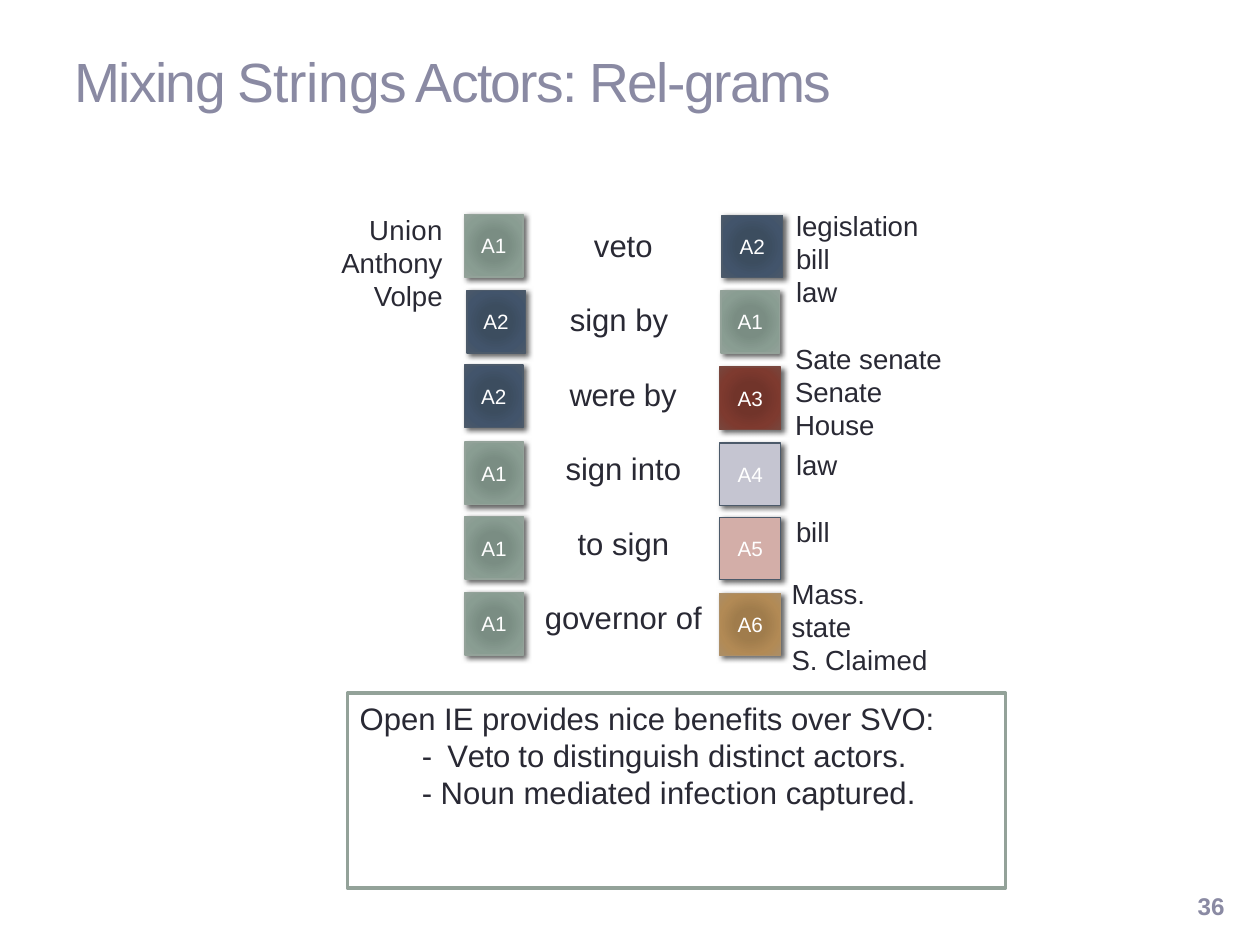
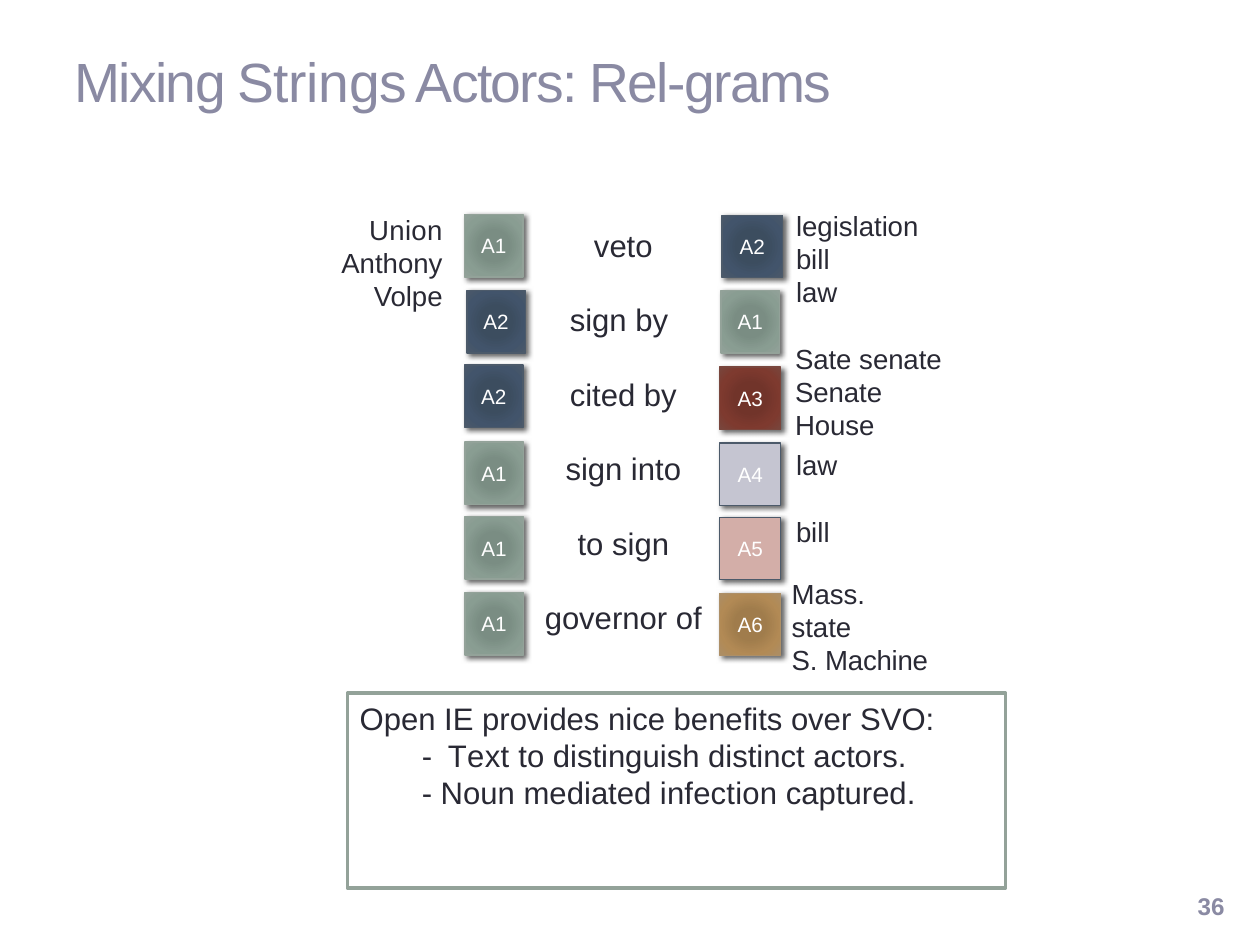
were: were -> cited (603, 396)
Claimed: Claimed -> Machine (877, 662)
Veto: Veto -> Text (479, 757)
